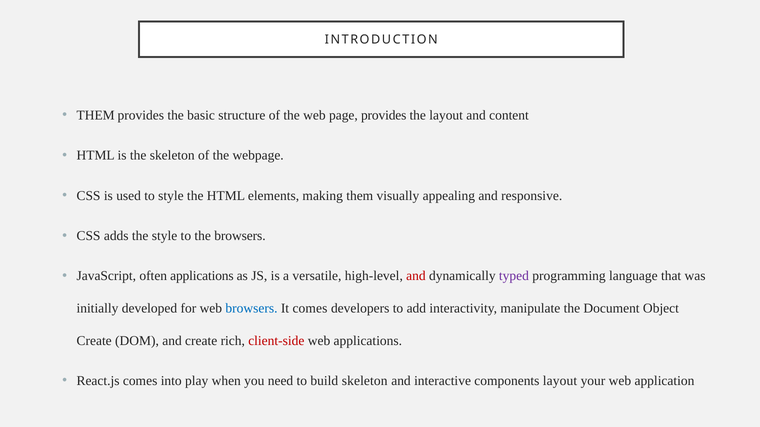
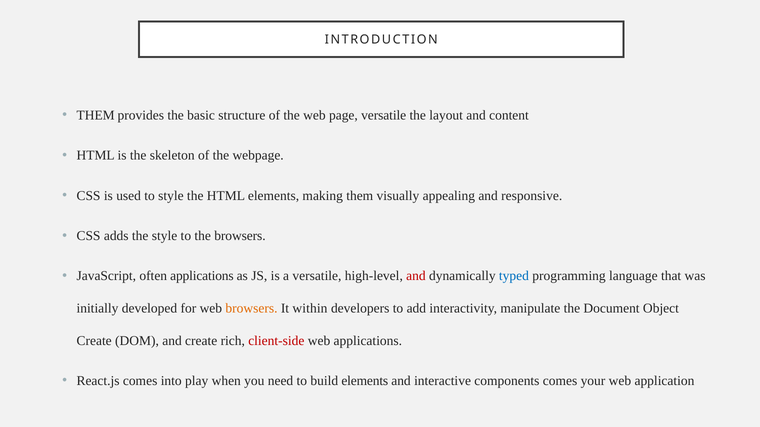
page provides: provides -> versatile (384, 115)
typed colour: purple -> blue (514, 276)
browsers colour: blue -> orange (251, 309)
It comes: comes -> within (310, 309)
build skeleton: skeleton -> elements (365, 381)
components layout: layout -> comes (560, 381)
